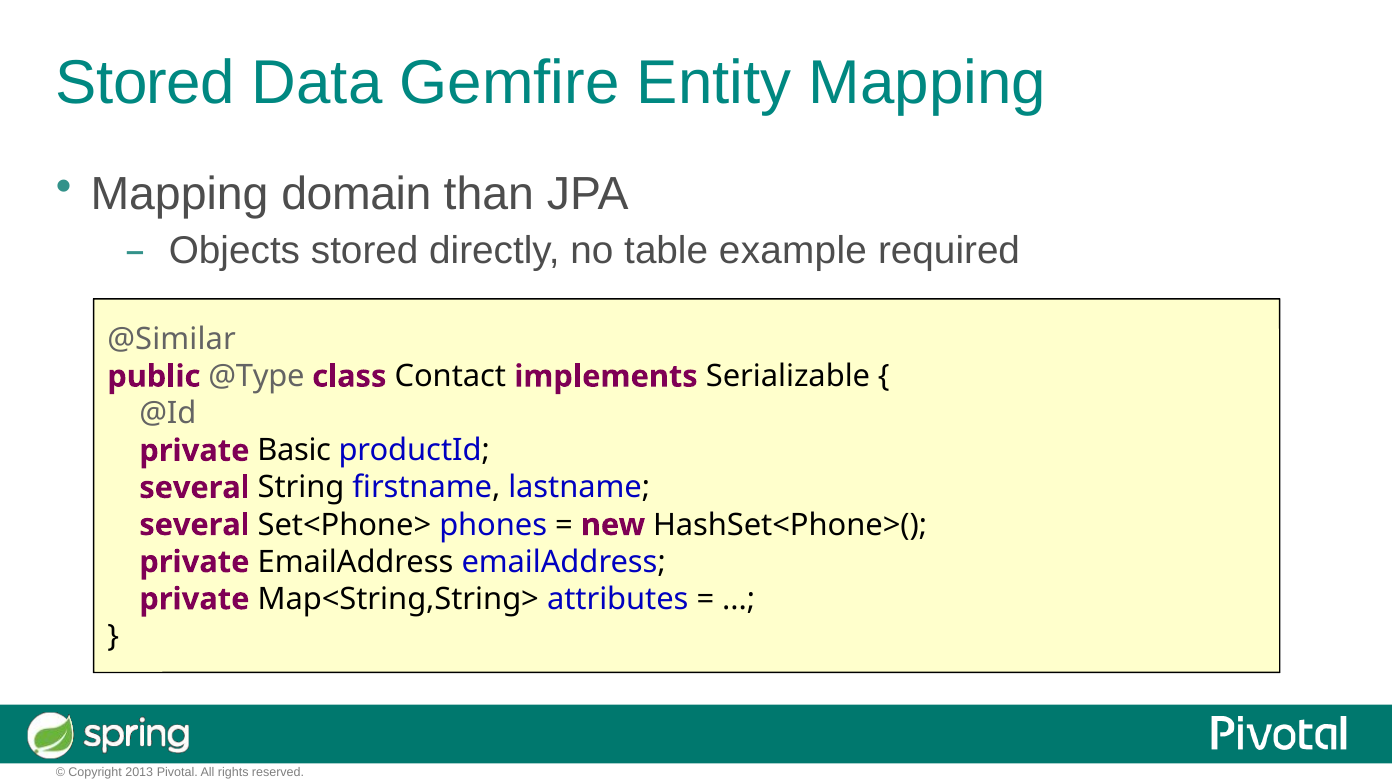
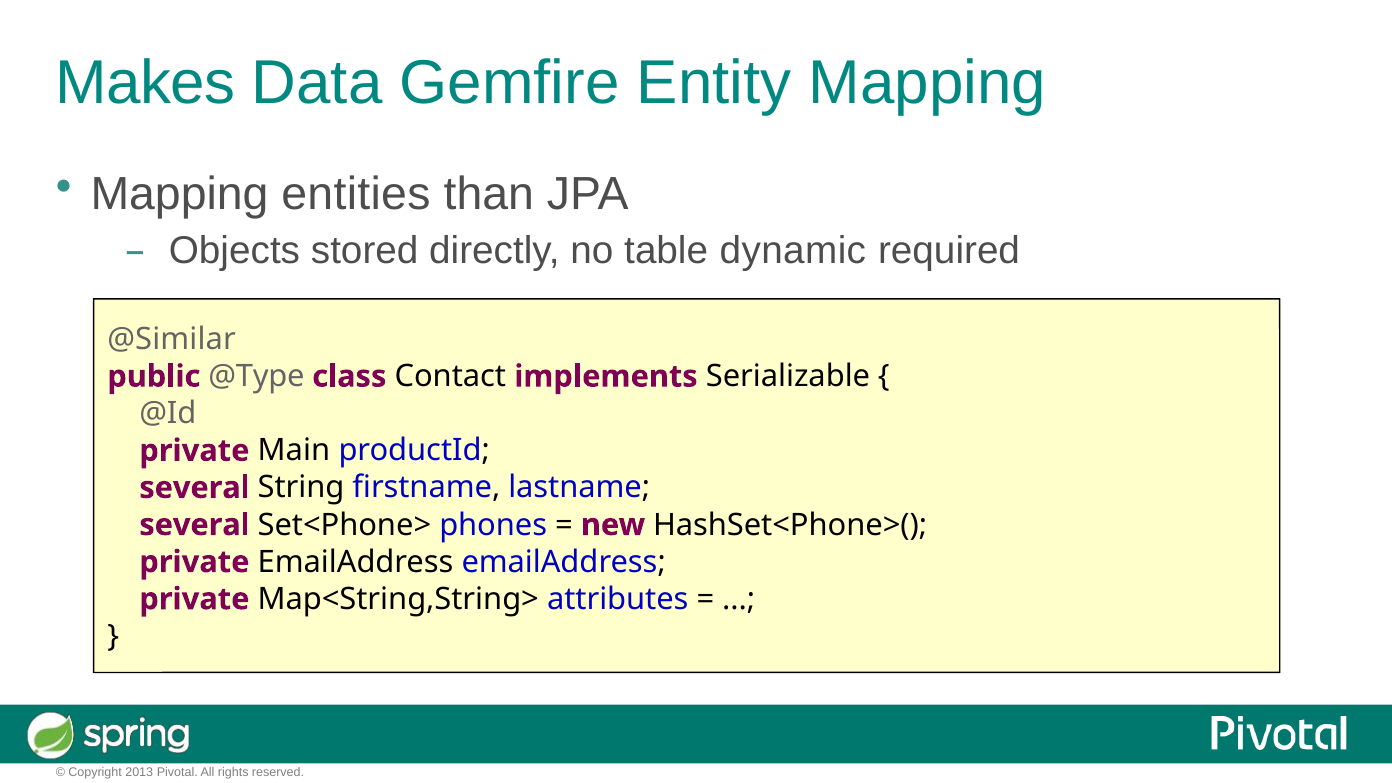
Stored: Stored -> Makes (146, 83)
domain: domain -> entities (356, 195)
example: example -> dynamic (793, 251)
Basic: Basic -> Main (294, 451)
